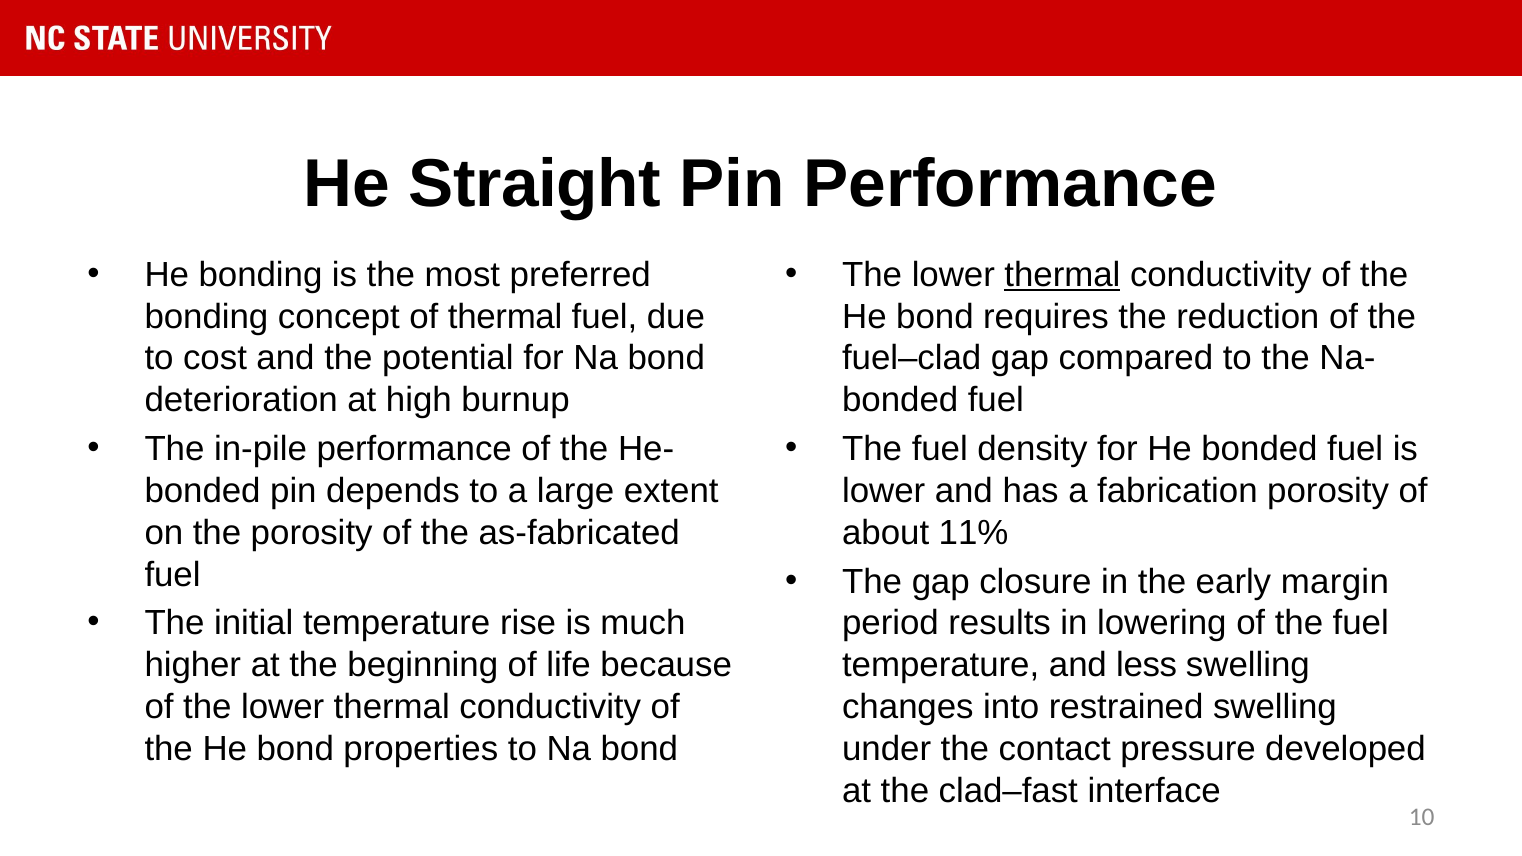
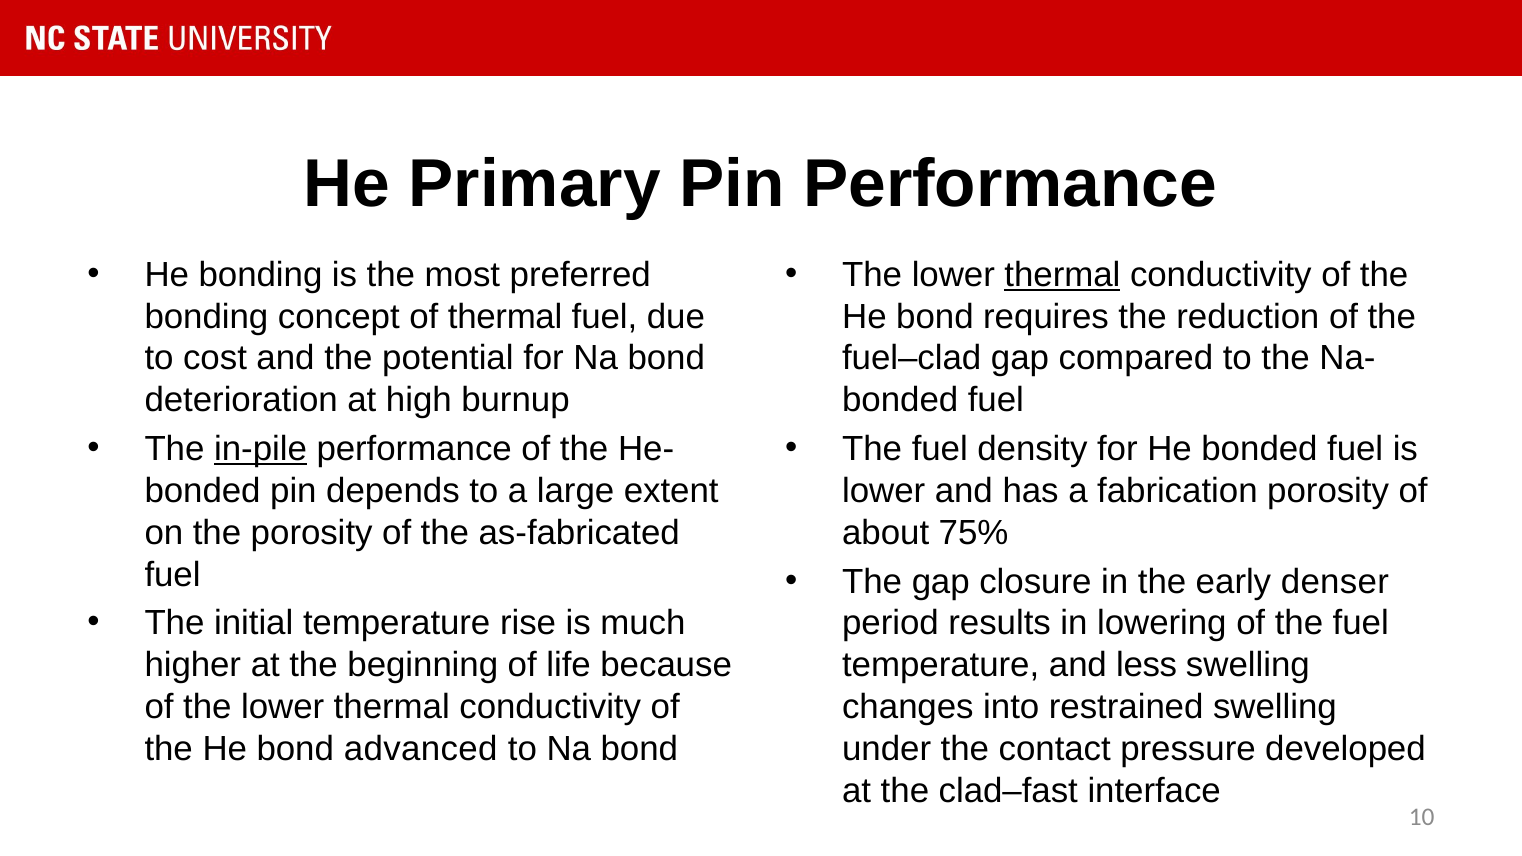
Straight: Straight -> Primary (535, 184)
in-pile underline: none -> present (261, 449)
11%: 11% -> 75% (974, 533)
margin: margin -> denser (1335, 582)
properties: properties -> advanced (421, 749)
